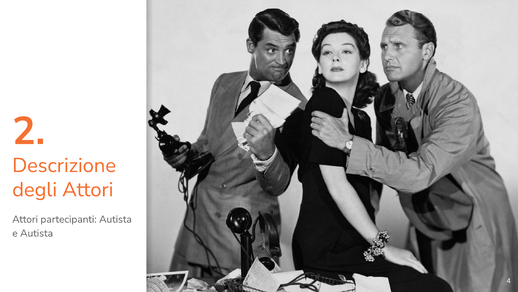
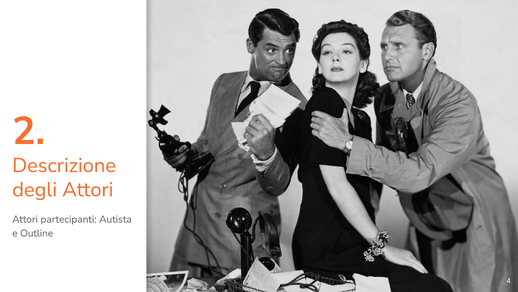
e Autista: Autista -> Outline (37, 233)
